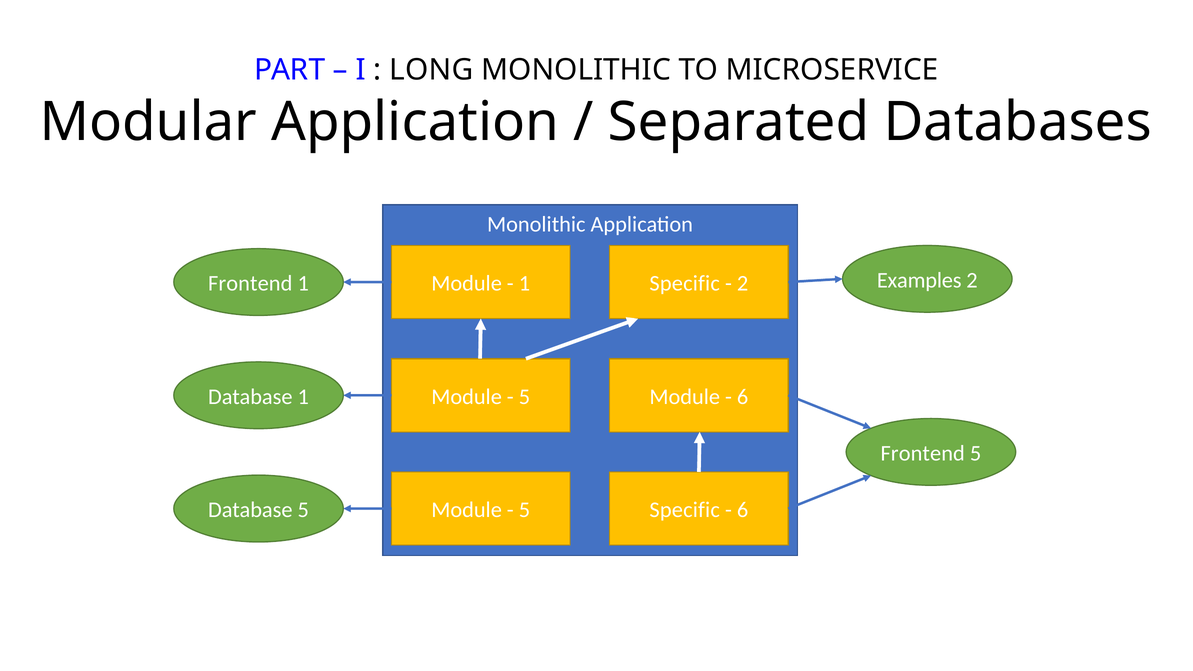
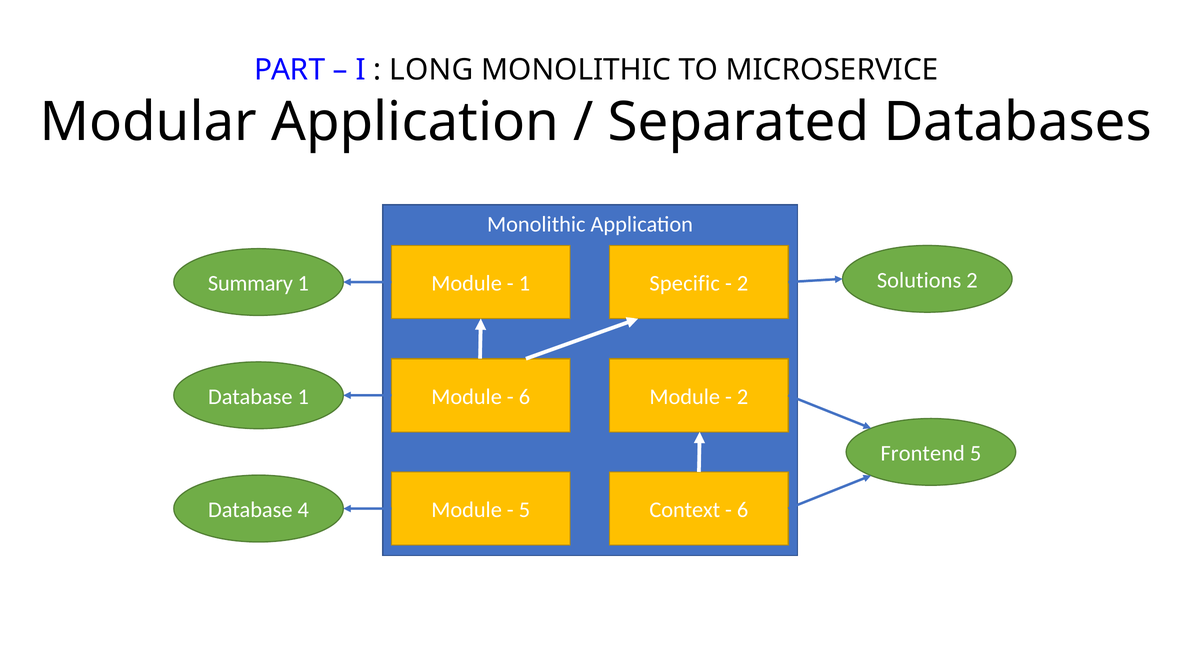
Examples: Examples -> Solutions (919, 280)
Frontend: Frontend -> Summary (250, 284)
5: 5 -> 6 (524, 397)
6: 6 -> 2 (743, 397)
Database 5: 5 -> 4 (303, 510)
5 Specific: Specific -> Context (685, 510)
